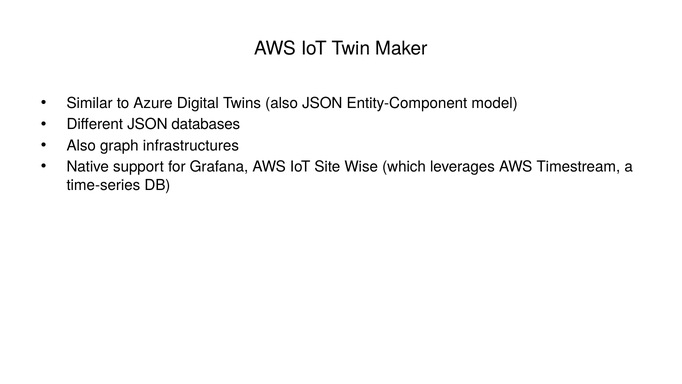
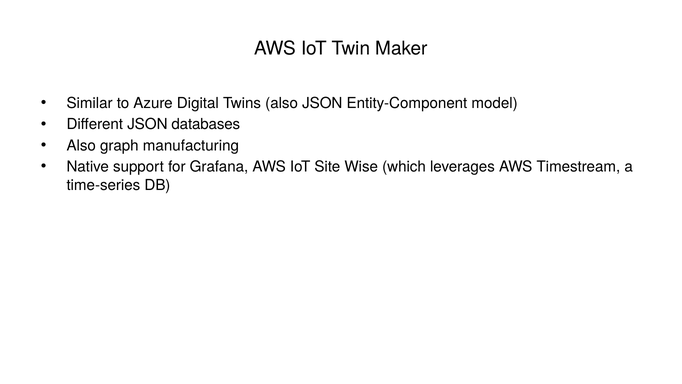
infrastructures: infrastructures -> manufacturing (191, 145)
